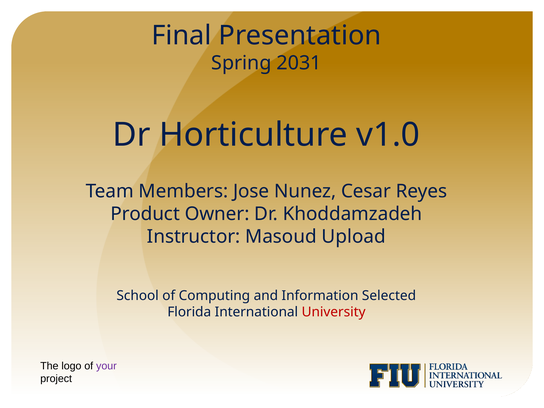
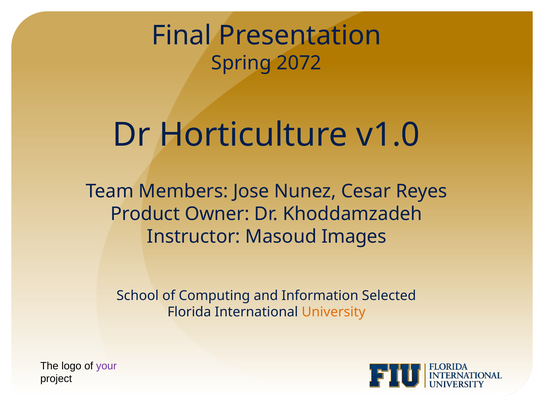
2031: 2031 -> 2072 (299, 63)
Upload: Upload -> Images (354, 237)
University colour: red -> orange (334, 312)
